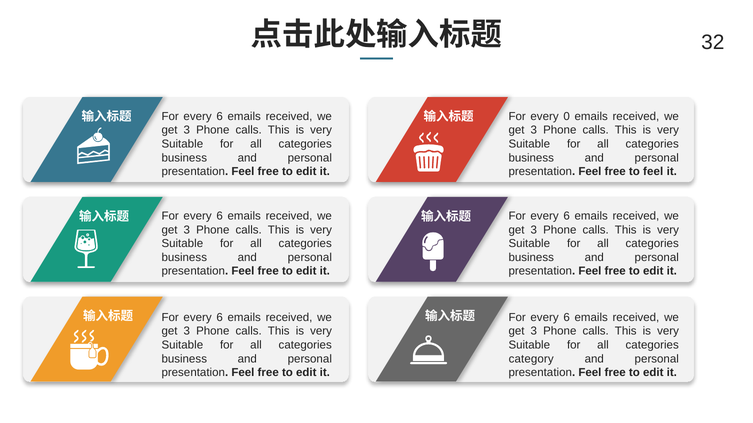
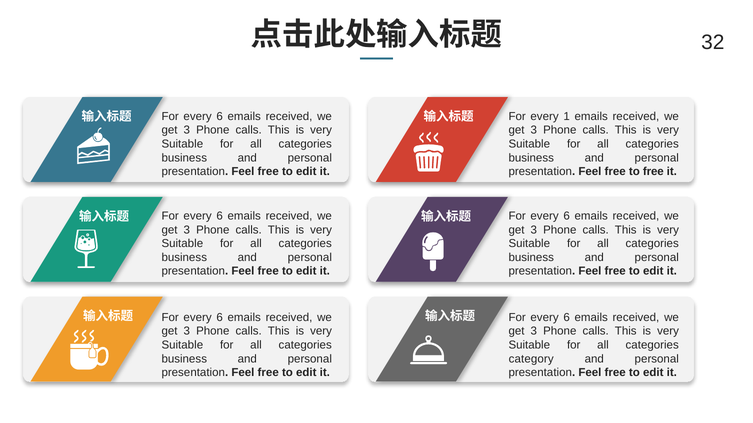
0: 0 -> 1 (567, 117)
to feel: feel -> free (653, 172)
